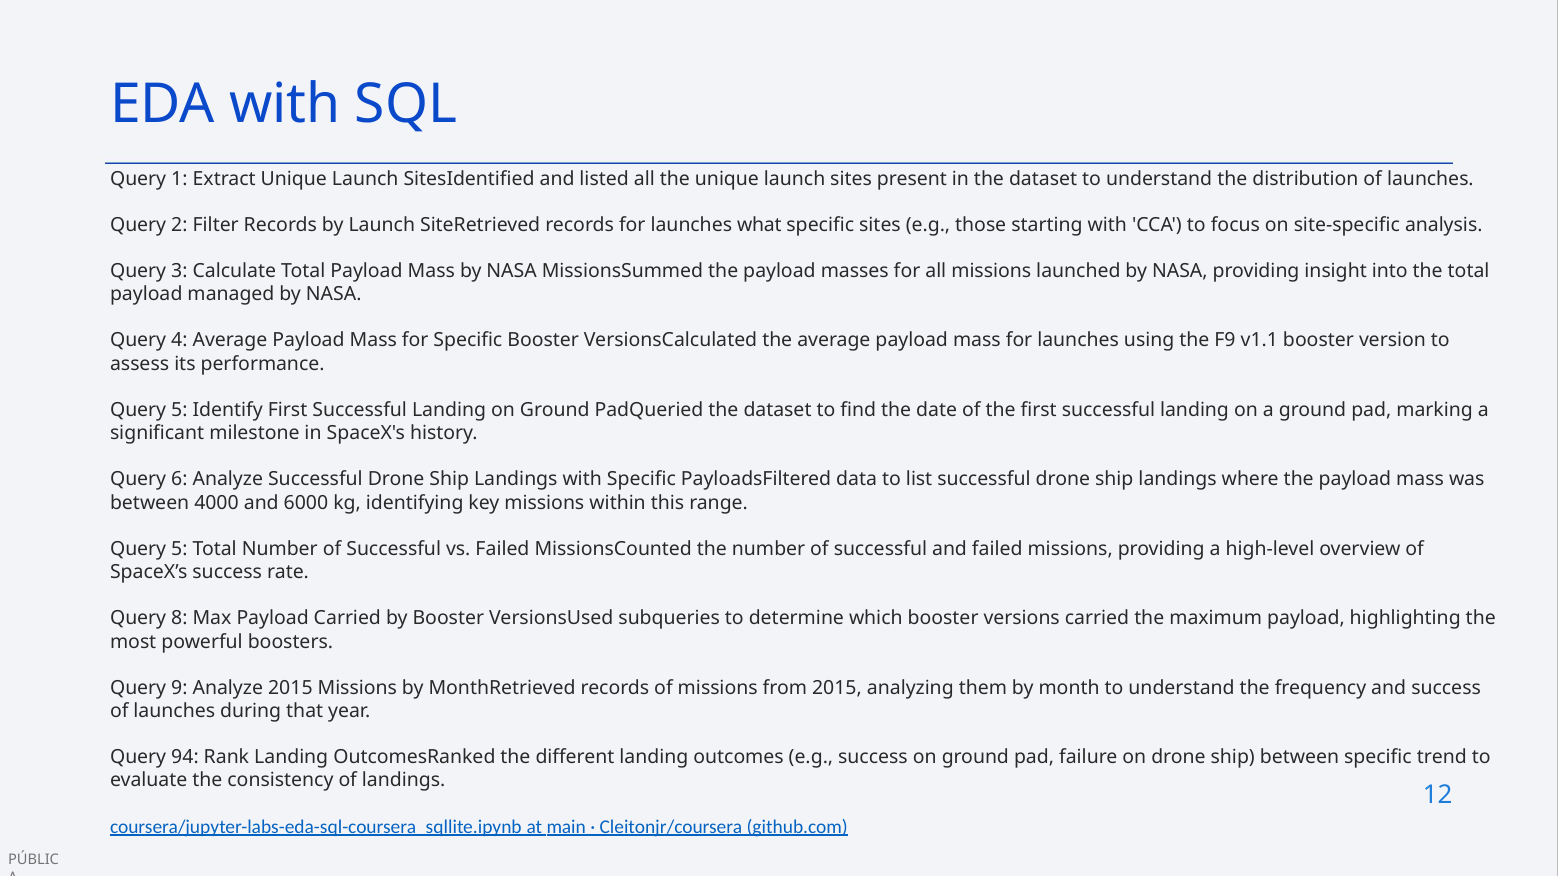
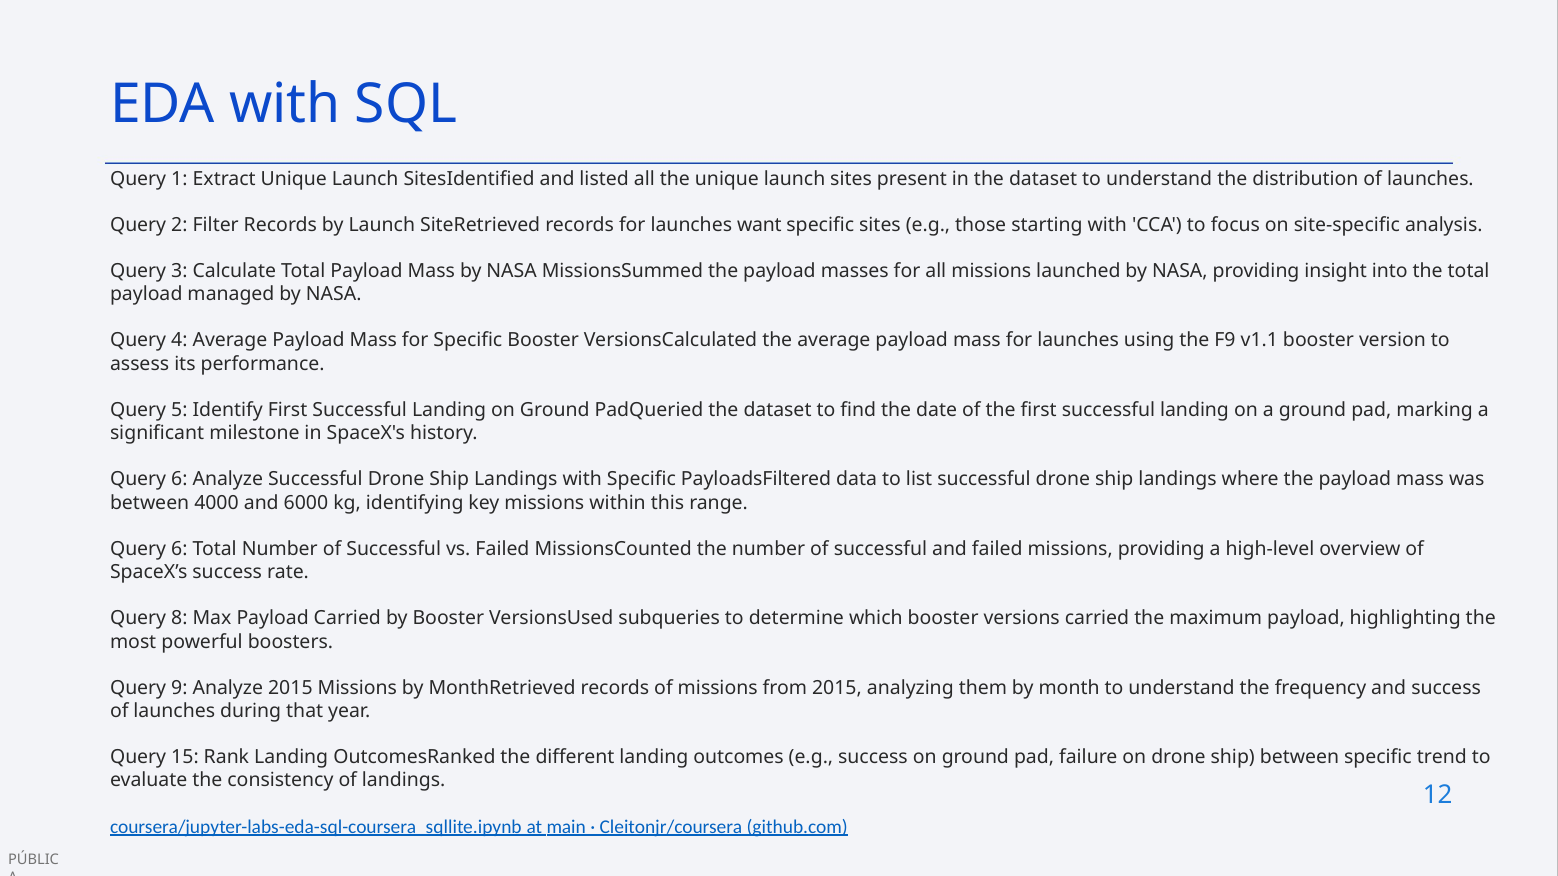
what: what -> want (759, 225)
5: 5 -> 6 (179, 549)
94: 94 -> 15 (185, 757)
